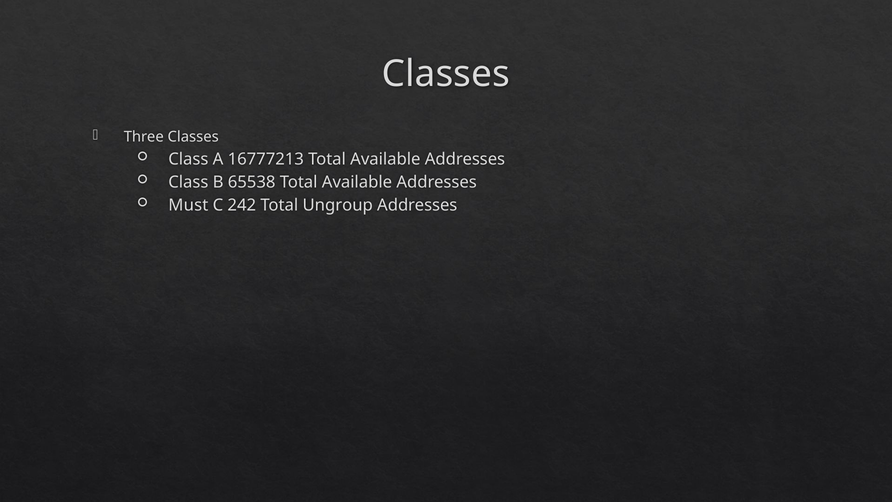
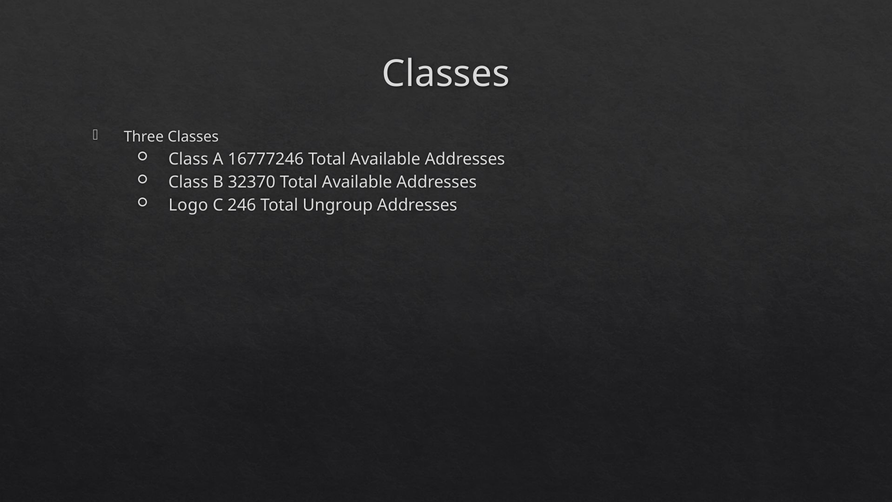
16777213: 16777213 -> 16777246 (266, 159)
65538: 65538 -> 32370 (252, 182)
Must: Must -> Logo (188, 205)
242: 242 -> 246 (242, 205)
